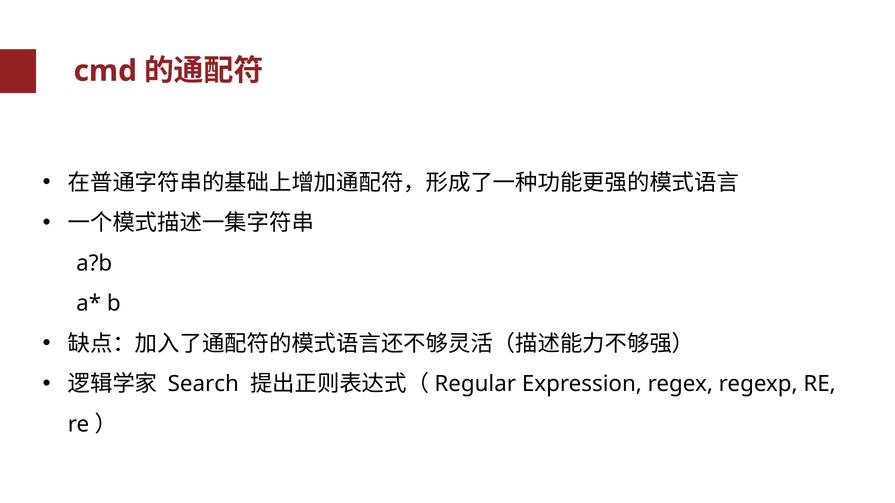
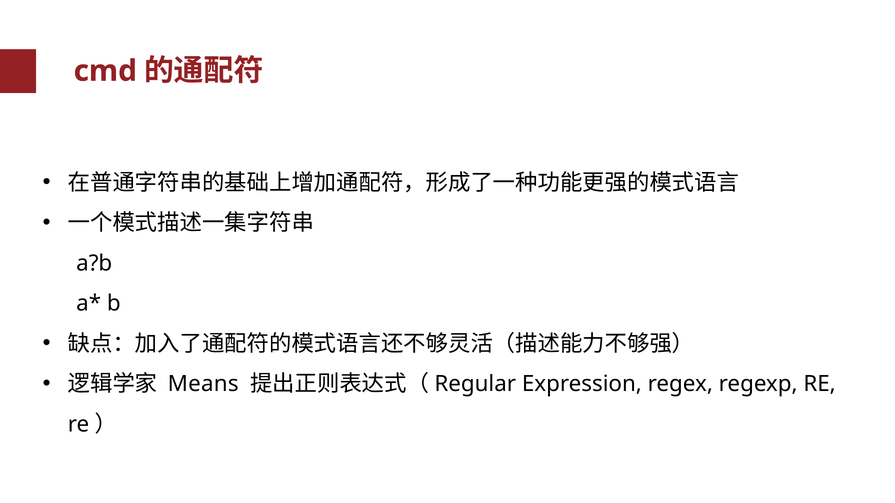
Search: Search -> Means (203, 384)
